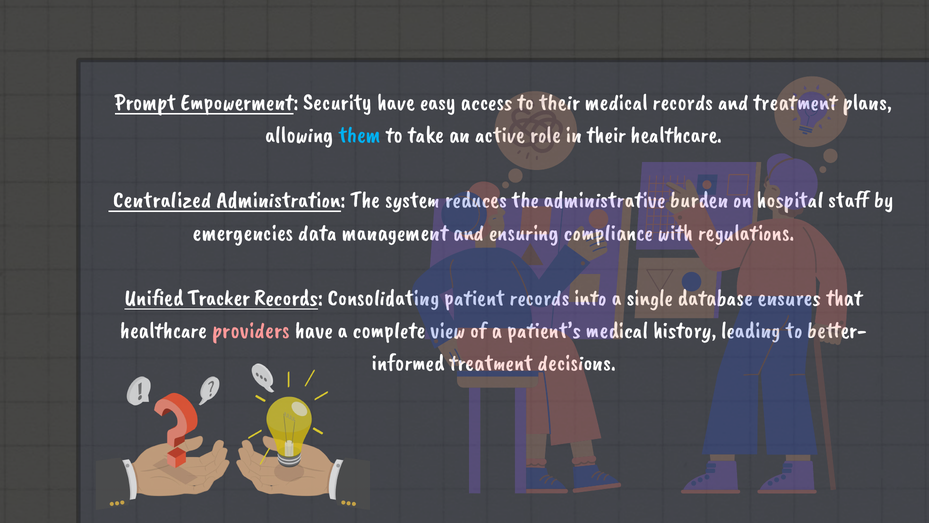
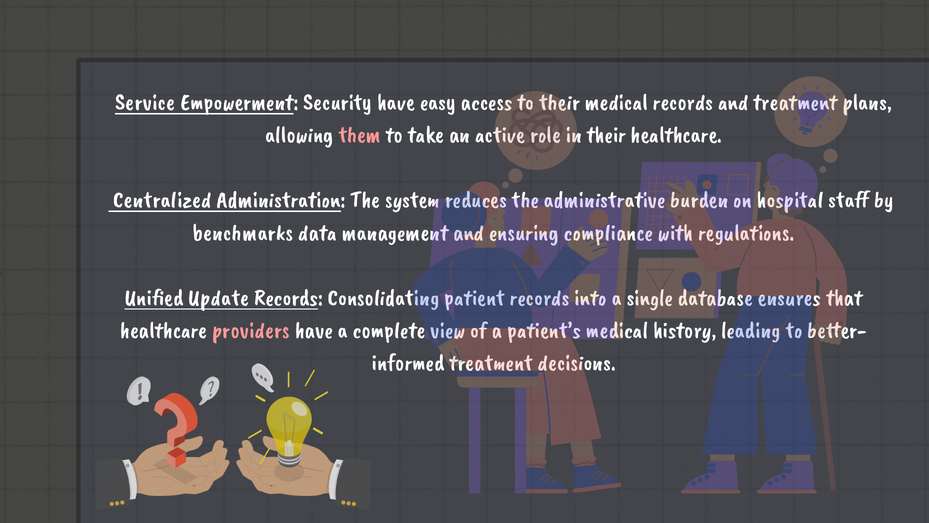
Prompt: Prompt -> Service (145, 102)
them colour: light blue -> pink (360, 135)
emergencies: emergencies -> benchmarks (243, 232)
Tracker: Tracker -> Update (219, 297)
